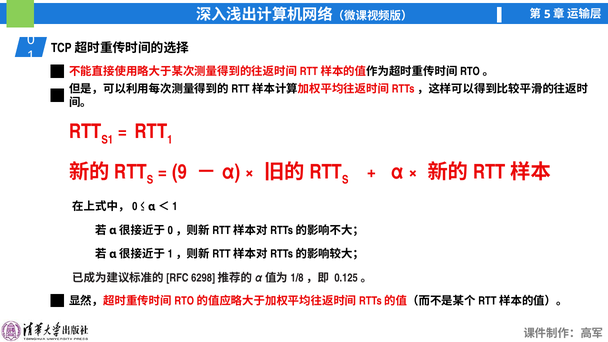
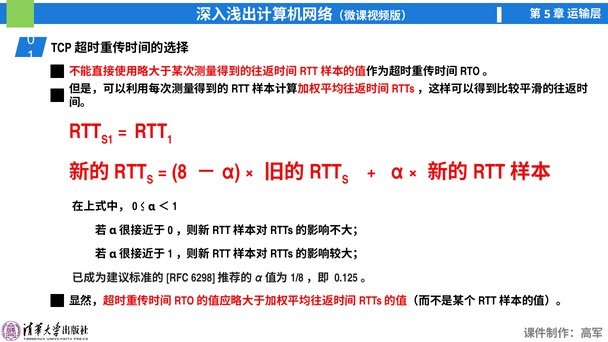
9: 9 -> 8 (179, 172)
